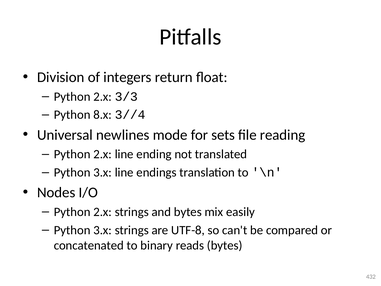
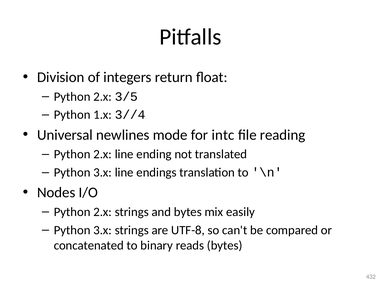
3/3: 3/3 -> 3/5 (126, 96)
8.x: 8.x -> 1.x (103, 115)
sets: sets -> intc (223, 135)
